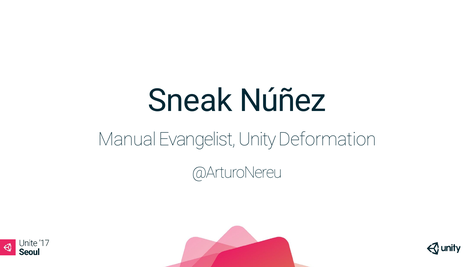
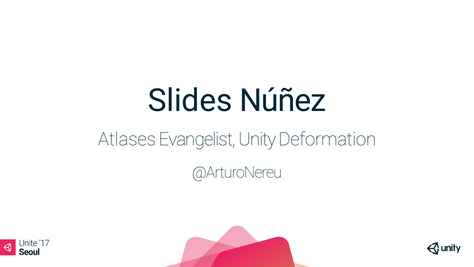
Sneak: Sneak -> Slides (190, 101)
Manual: Manual -> Atlases (127, 139)
